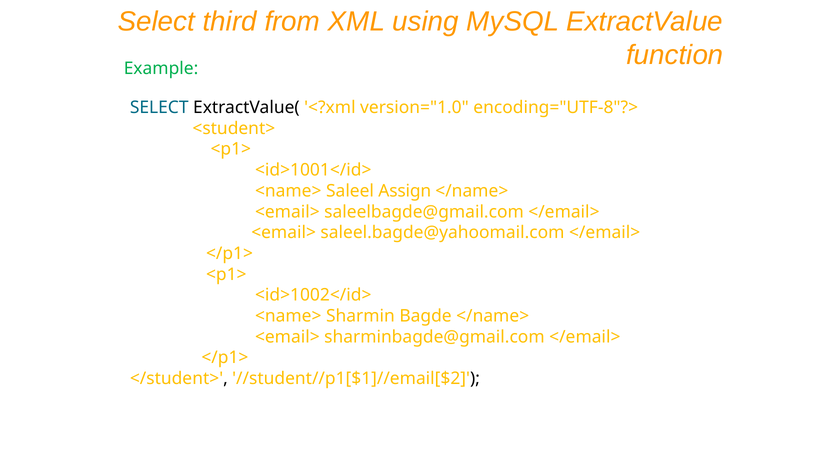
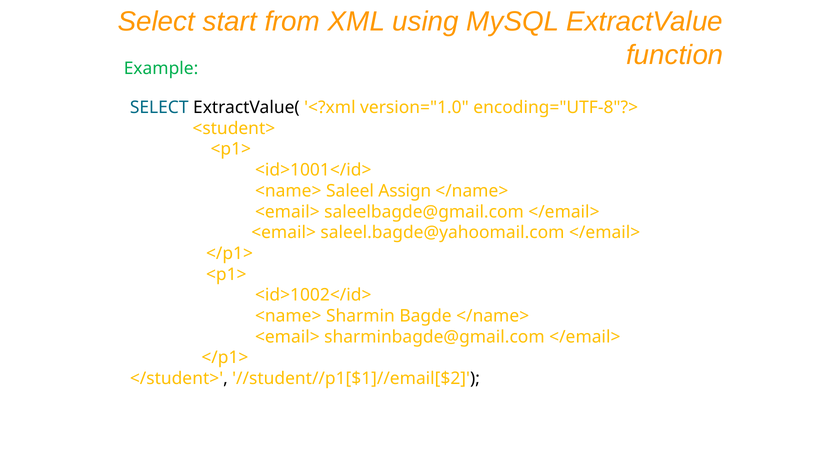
third: third -> start (230, 22)
